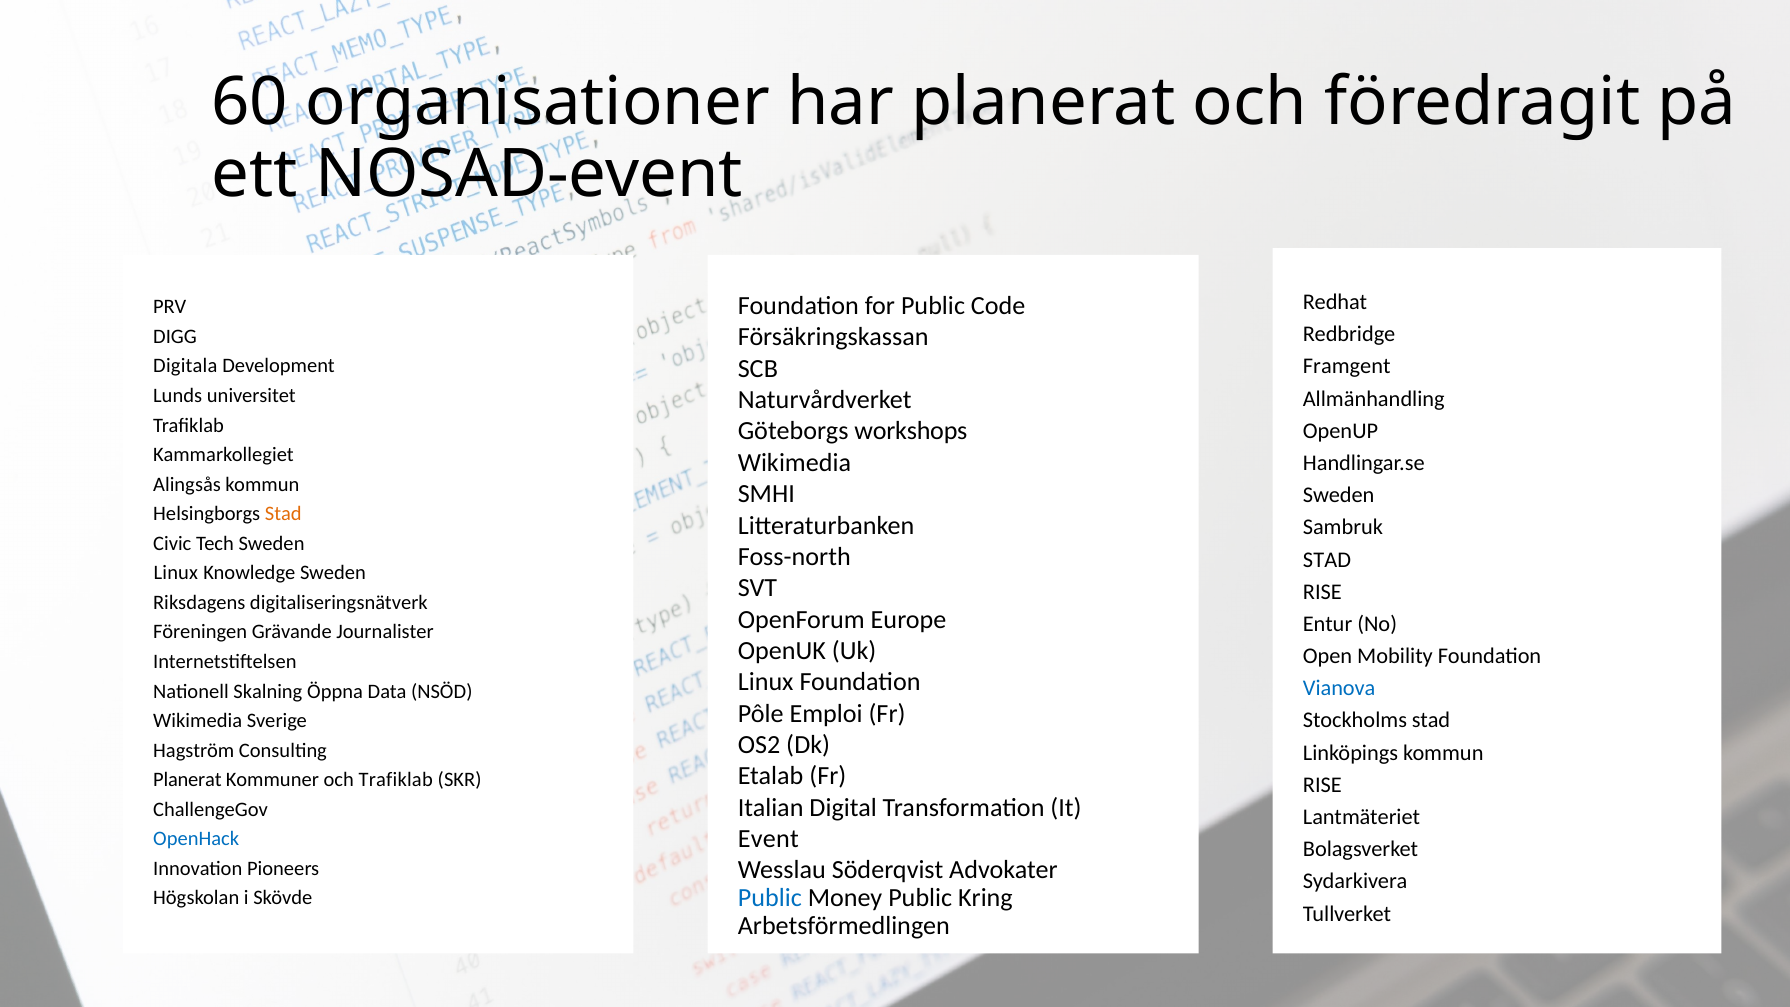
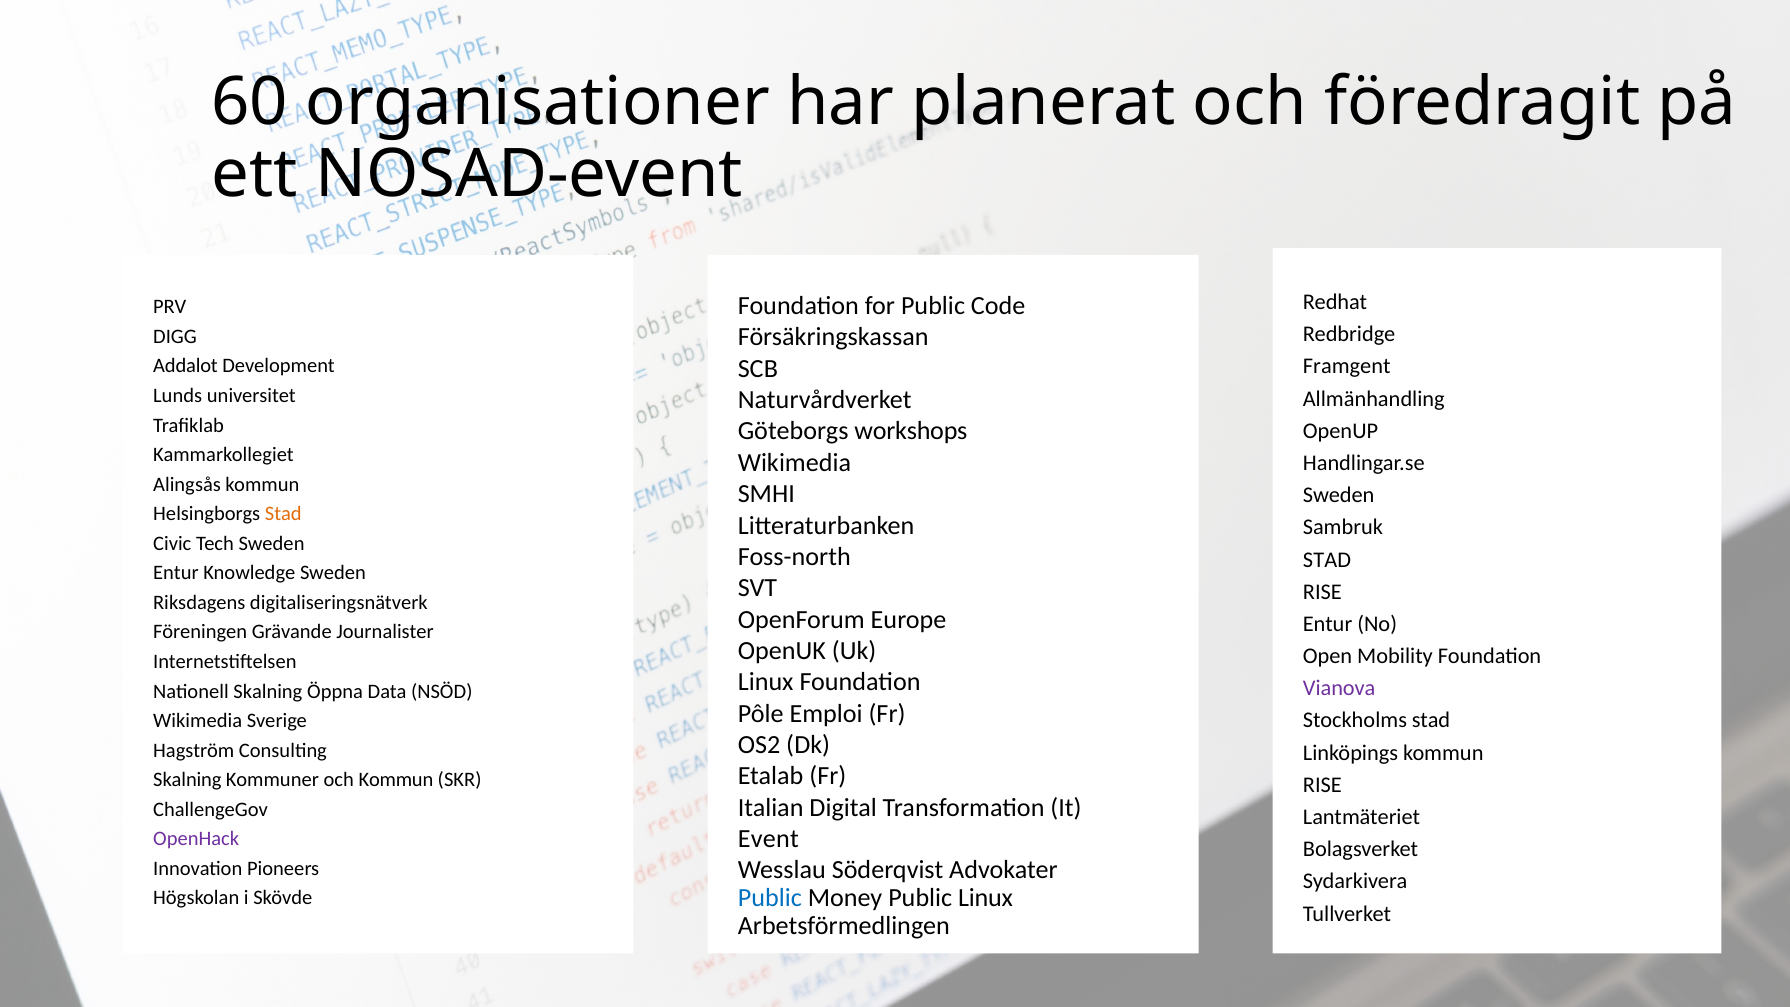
Digitala: Digitala -> Addalot (186, 366)
Linux: Linux -> Entur (176, 573)
Vianova colour: blue -> purple (1339, 688)
Planerat: Planerat -> Skalning (187, 780)
och Trafiklab: Trafiklab -> Kommun (396, 780)
OpenHack colour: blue -> purple (196, 839)
Public Kring: Kring -> Linux (986, 898)
